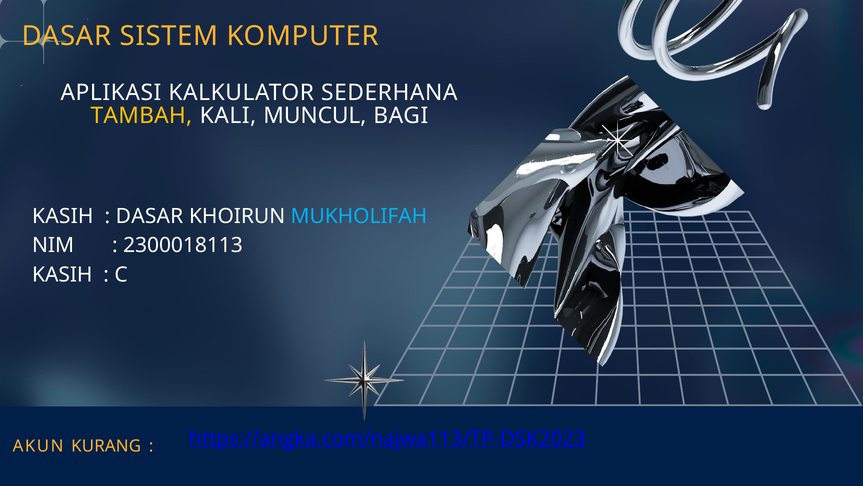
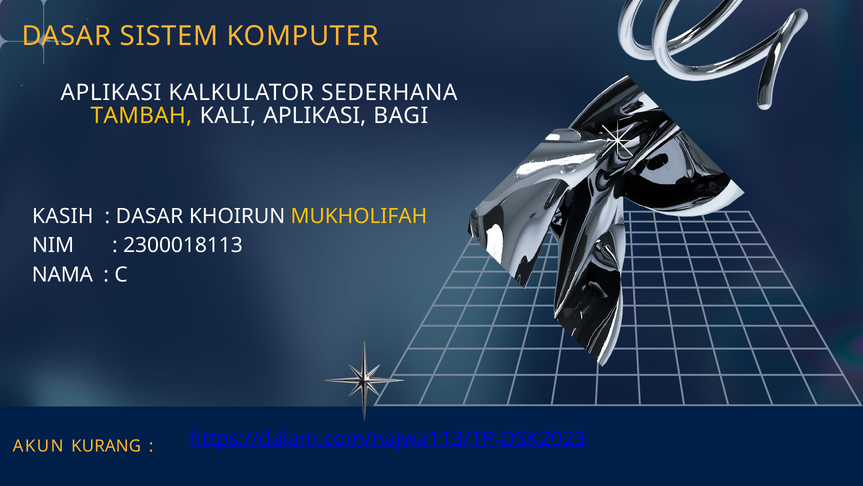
KALI MUNCUL: MUNCUL -> APLIKASI (315, 115)
MUKHOLIFAH colour: light blue -> yellow (359, 216)
KASIH: KASIH -> NAMA (62, 275)
https://angka.com/najwa113/TP-DSK2023: https://angka.com/najwa113/TP-DSK2023 -> https://dalam.com/najwa113/TP-DSK2023 (387, 438)
